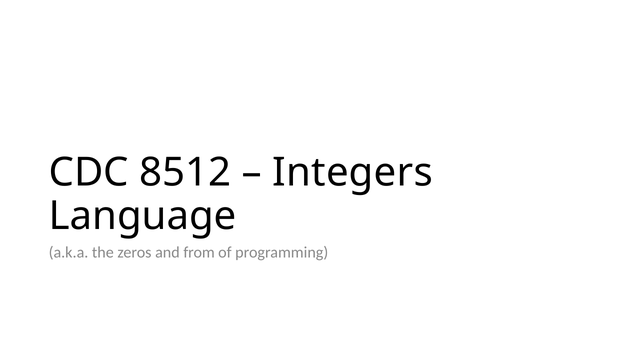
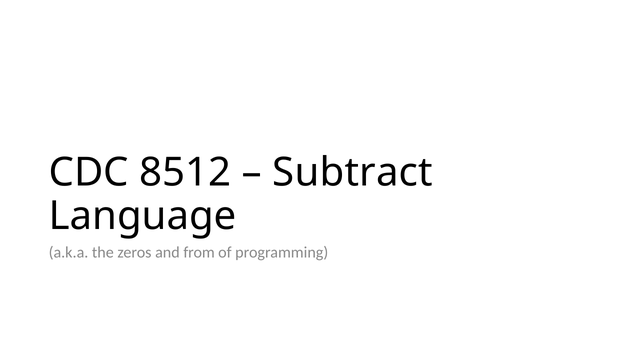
Integers: Integers -> Subtract (353, 173)
